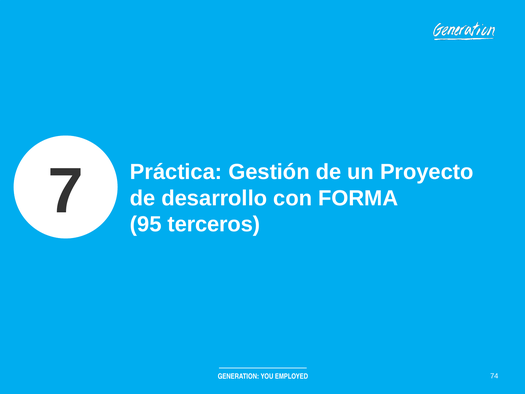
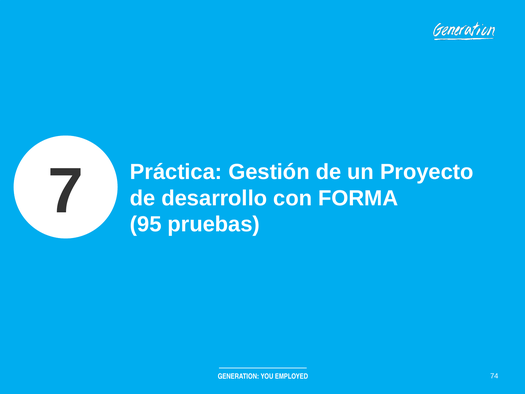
terceros: terceros -> pruebas (214, 224)
